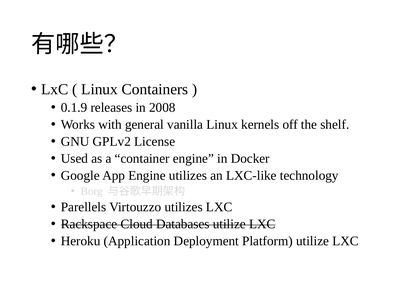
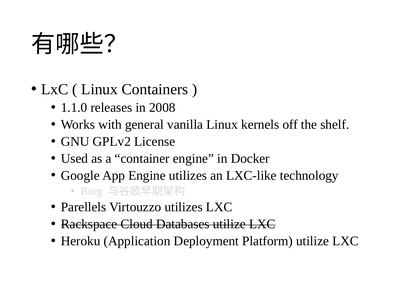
0.1.9: 0.1.9 -> 1.1.0 (74, 107)
